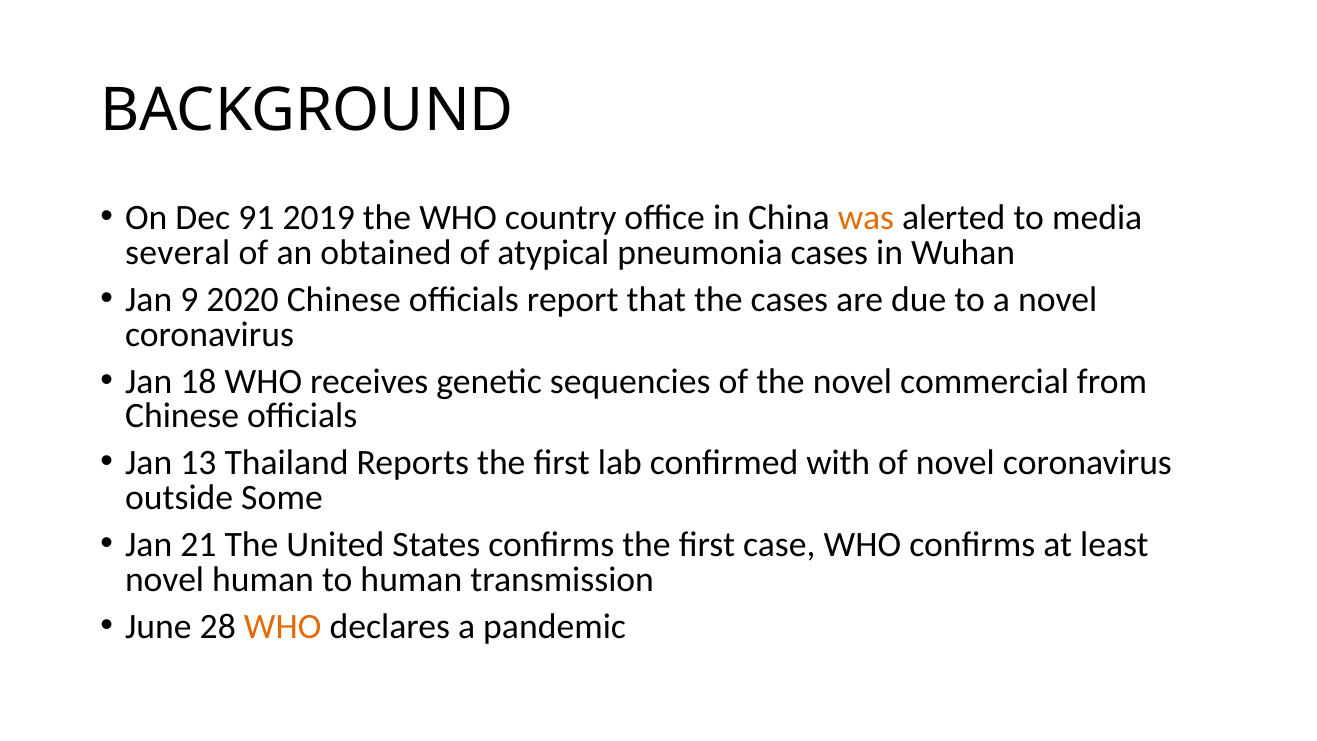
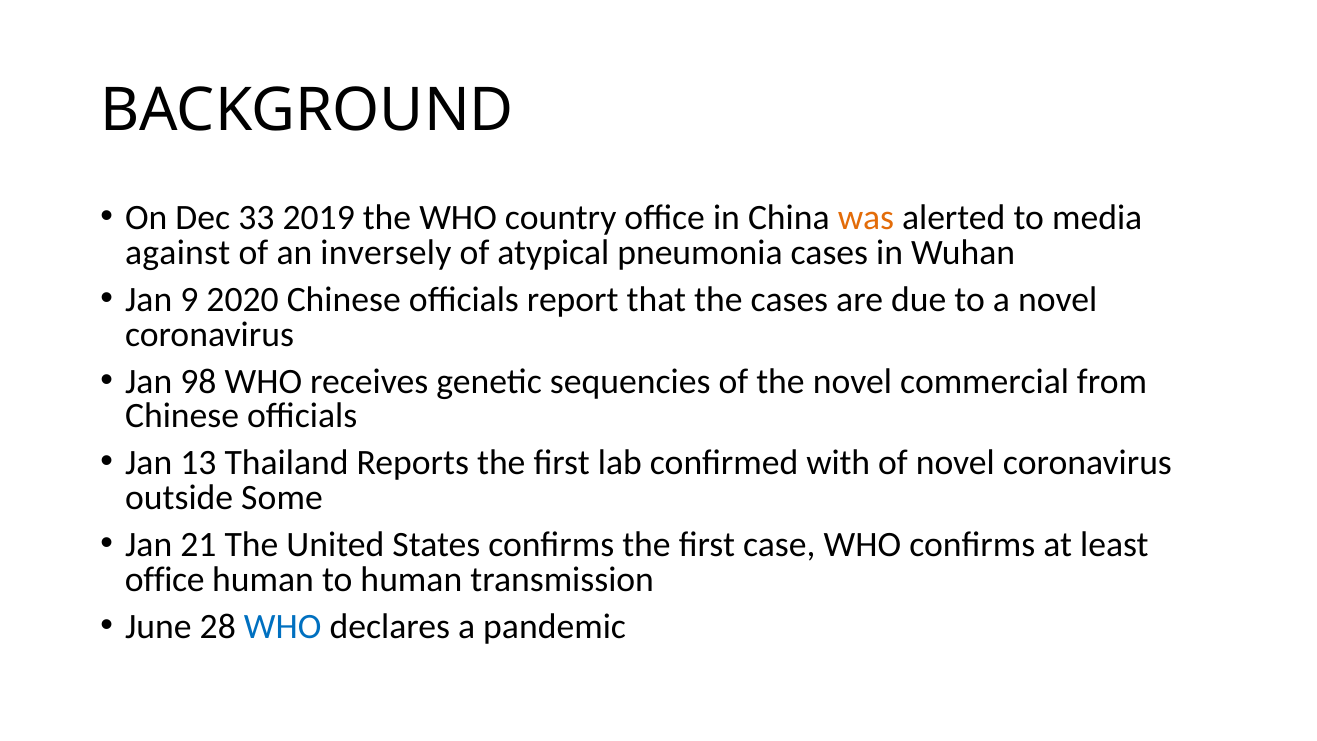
91: 91 -> 33 (256, 218)
several: several -> against (178, 253)
obtained: obtained -> inversely (386, 253)
18: 18 -> 98 (198, 381)
novel: novel -> office (165, 579)
WHO colour: orange -> blue (283, 626)
